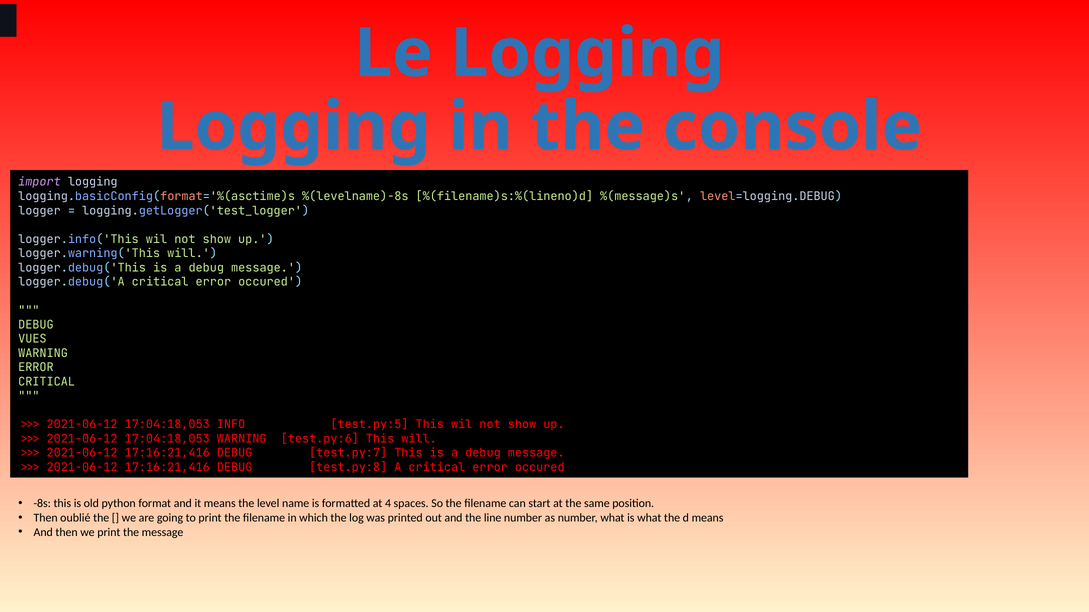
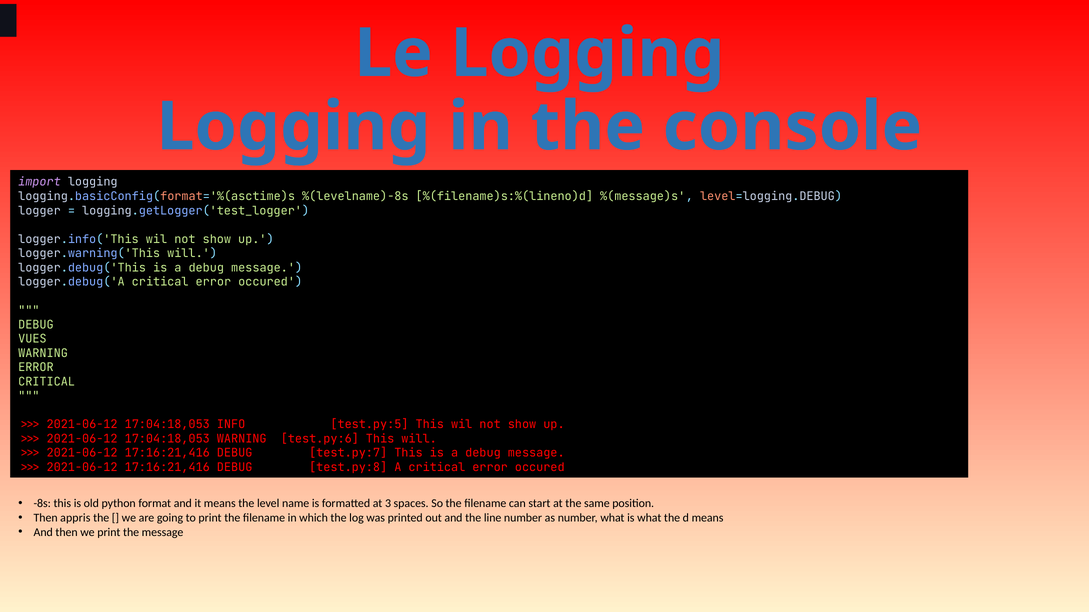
4: 4 -> 3 (388, 504)
oublié: oublié -> appris (75, 518)
